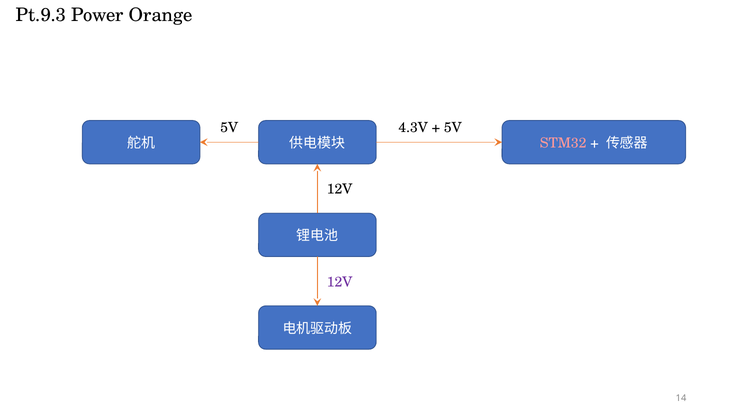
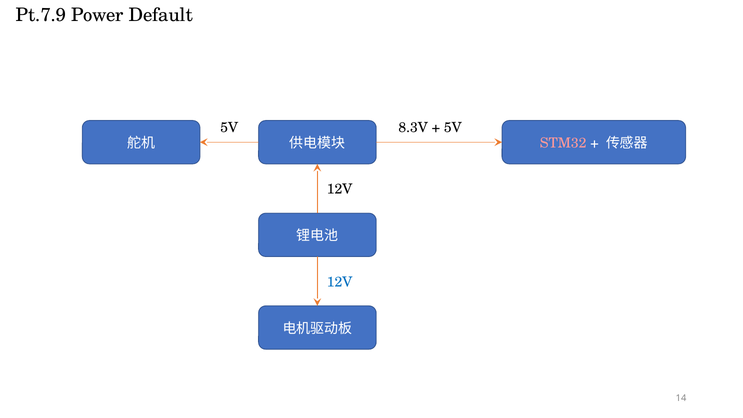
Pt.9.3: Pt.9.3 -> Pt.7.9 (41, 15)
Orange: Orange -> Default (161, 15)
4.3V: 4.3V -> 8.3V (413, 128)
12V colour: purple -> blue (340, 282)
